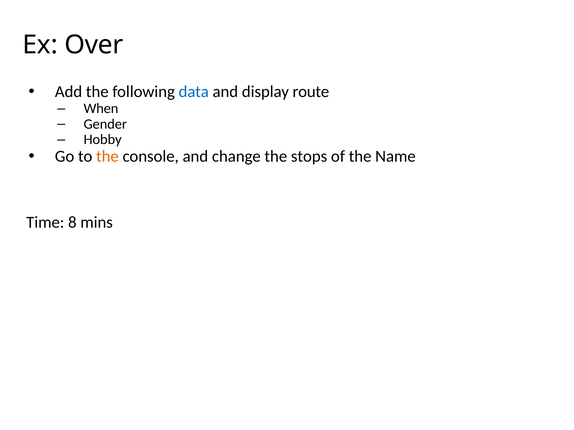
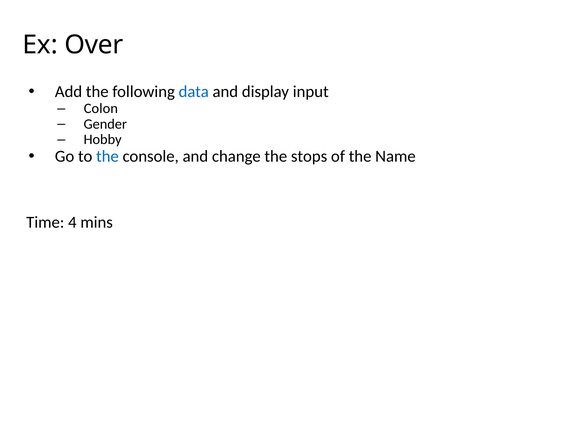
route: route -> input (311, 92)
When: When -> Colon (101, 109)
the colour: orange -> blue (107, 156)
8: 8 -> 4 (72, 223)
